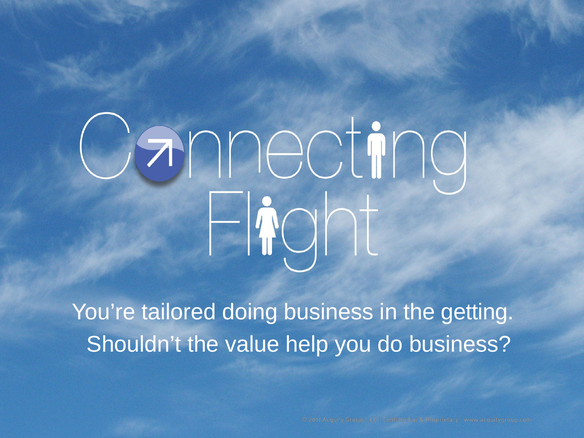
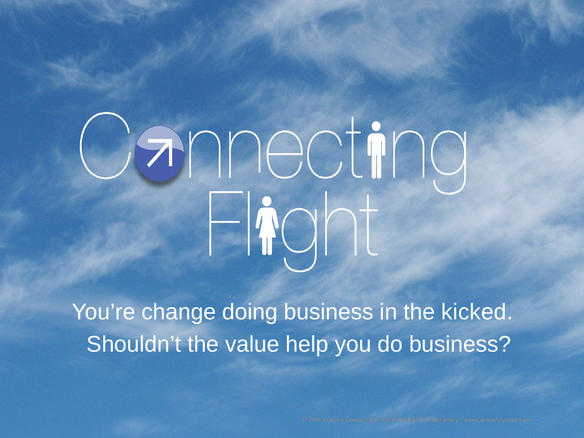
tailored: tailored -> change (179, 312)
getting: getting -> kicked (477, 312)
